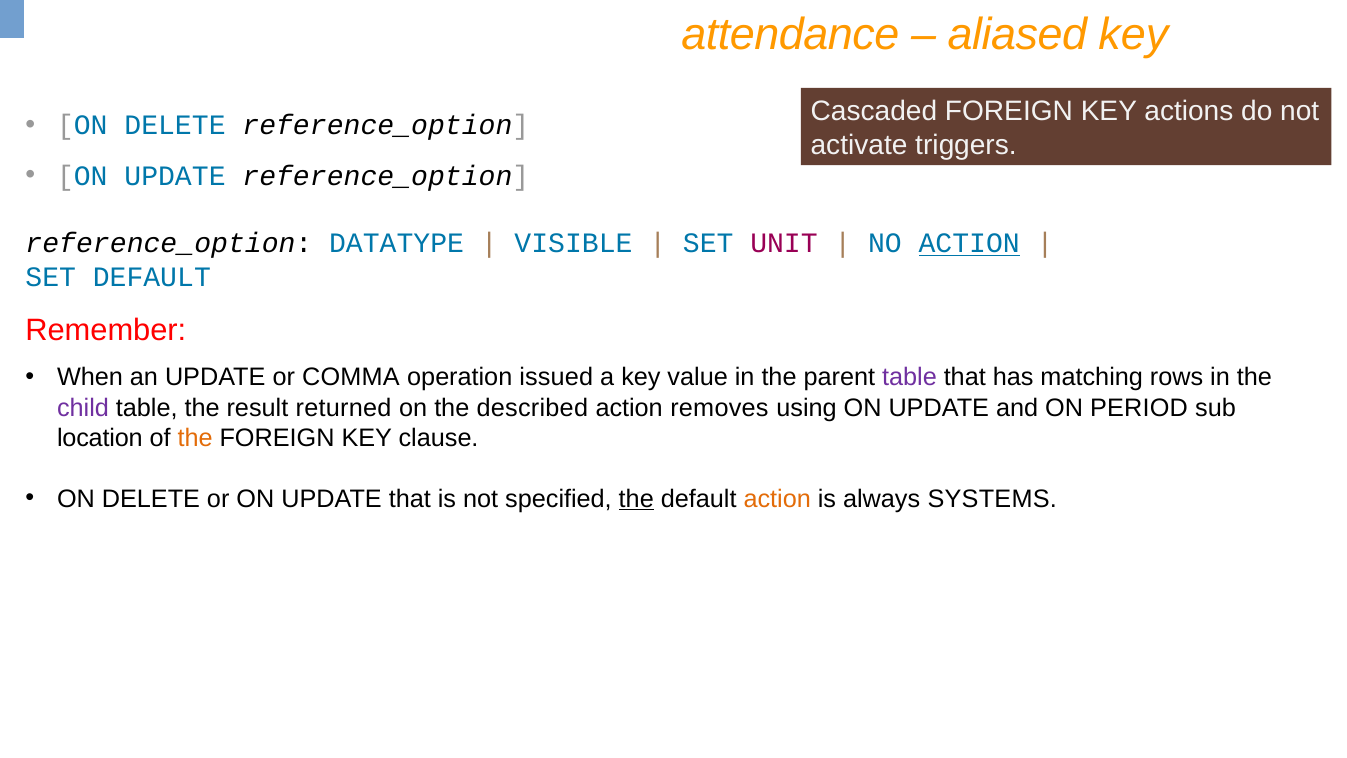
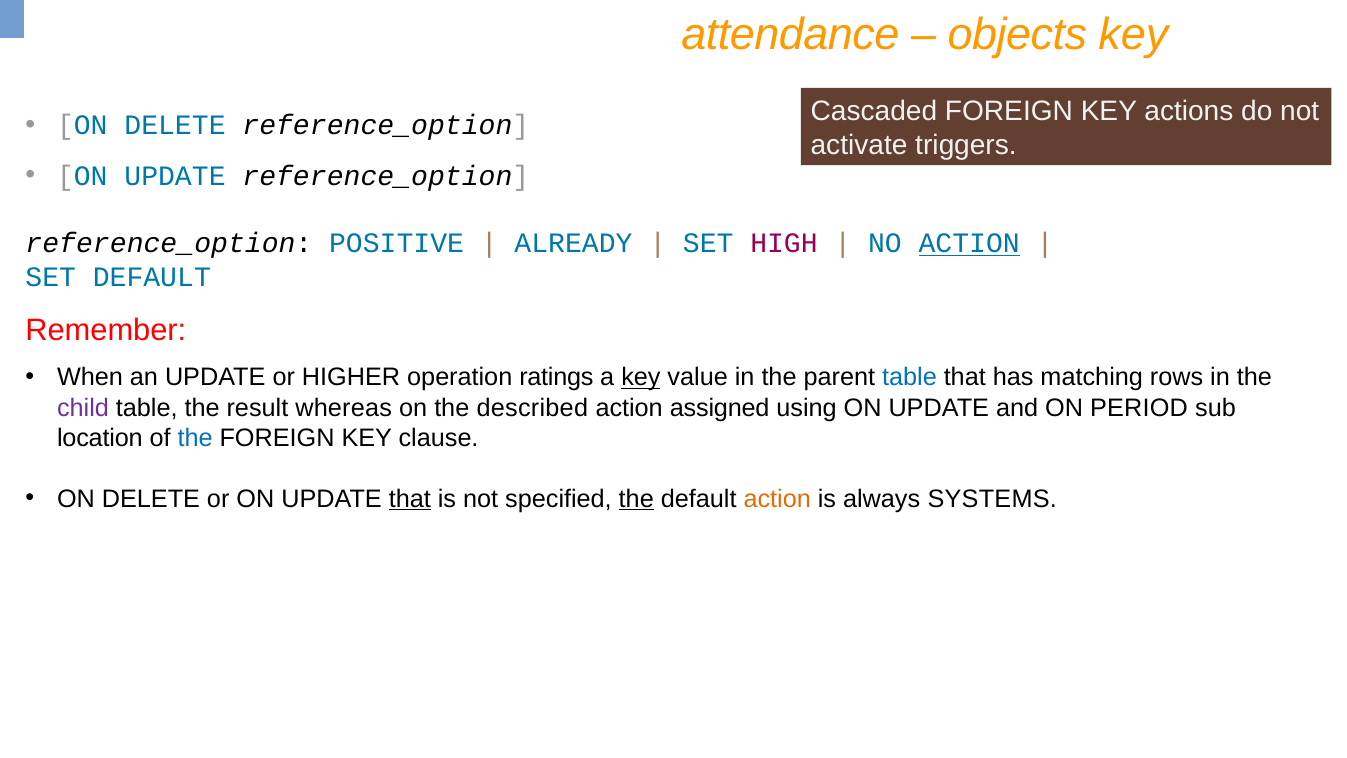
aliased: aliased -> objects (1017, 35)
DATATYPE: DATATYPE -> POSITIVE (397, 243)
VISIBLE: VISIBLE -> ALREADY (573, 243)
UNIT: UNIT -> HIGH (784, 243)
COMMA: COMMA -> HIGHER (351, 377)
issued: issued -> ratings (556, 377)
key underline: none -> present (641, 377)
table colour: purple -> blue (909, 377)
returned: returned -> whereas (344, 408)
removes: removes -> assigned (720, 408)
the colour: orange -> blue (195, 438)
that underline: none -> present (410, 499)
